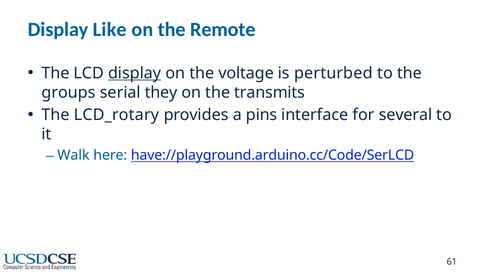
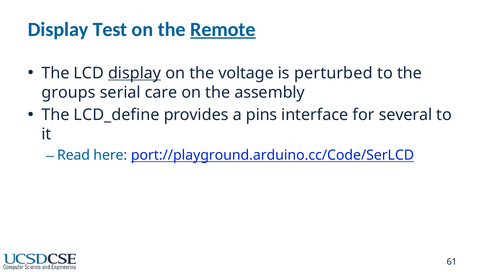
Like: Like -> Test (110, 29)
Remote underline: none -> present (223, 29)
they: they -> care (161, 92)
transmits: transmits -> assembly (270, 92)
LCD_rotary: LCD_rotary -> LCD_define (117, 115)
Walk: Walk -> Read (74, 155)
have://playground.arduino.cc/Code/SerLCD: have://playground.arduino.cc/Code/SerLCD -> port://playground.arduino.cc/Code/SerLCD (273, 155)
